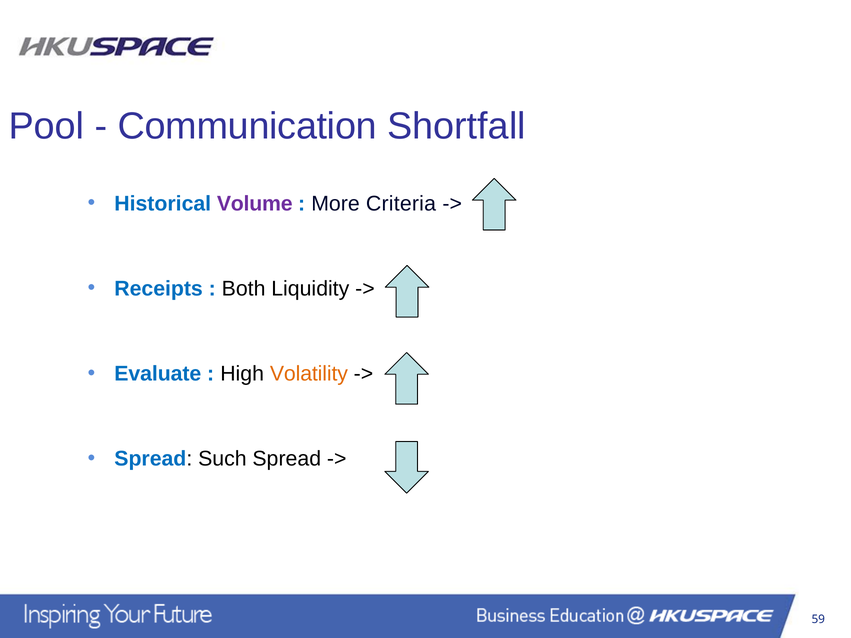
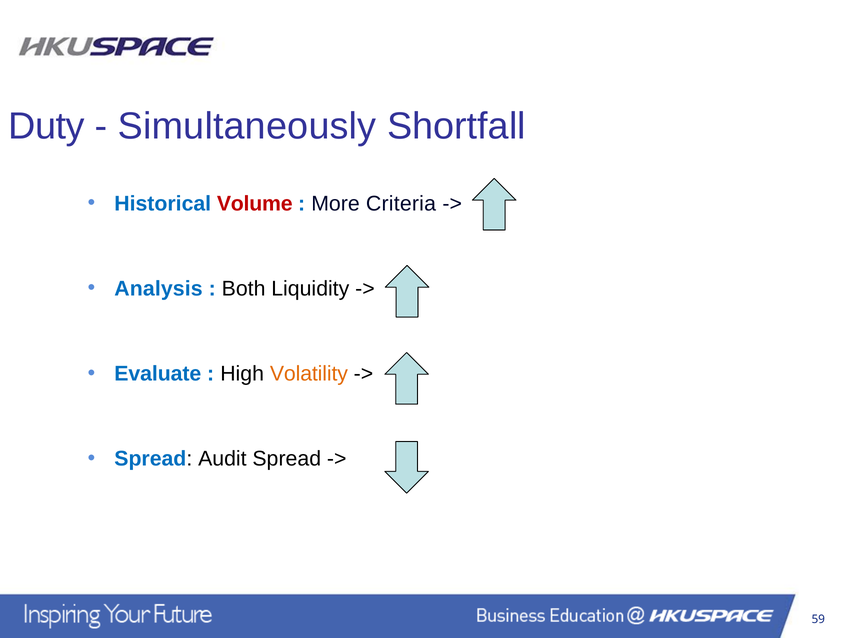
Pool: Pool -> Duty (47, 126)
Communication: Communication -> Simultaneously (247, 126)
Volume colour: purple -> red (255, 204)
Receipts: Receipts -> Analysis (158, 289)
Such: Such -> Audit (222, 459)
